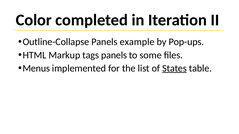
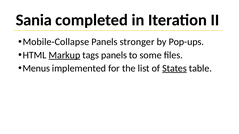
Color: Color -> Sania (34, 20)
Outline-Collapse: Outline-Collapse -> Mobile-Collapse (56, 42)
example: example -> stronger (137, 42)
Markup underline: none -> present (64, 55)
